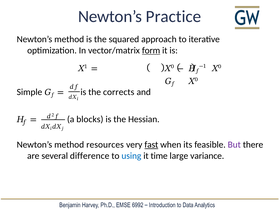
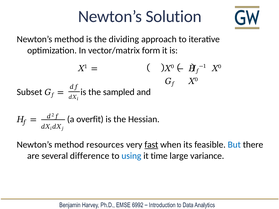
Practice: Practice -> Solution (174, 16)
squared: squared -> dividing (124, 39)
form underline: present -> none (151, 50)
Simple: Simple -> Subset (29, 92)
corrects: corrects -> sampled (119, 92)
blocks: blocks -> overfit (90, 119)
But colour: purple -> blue (234, 145)
